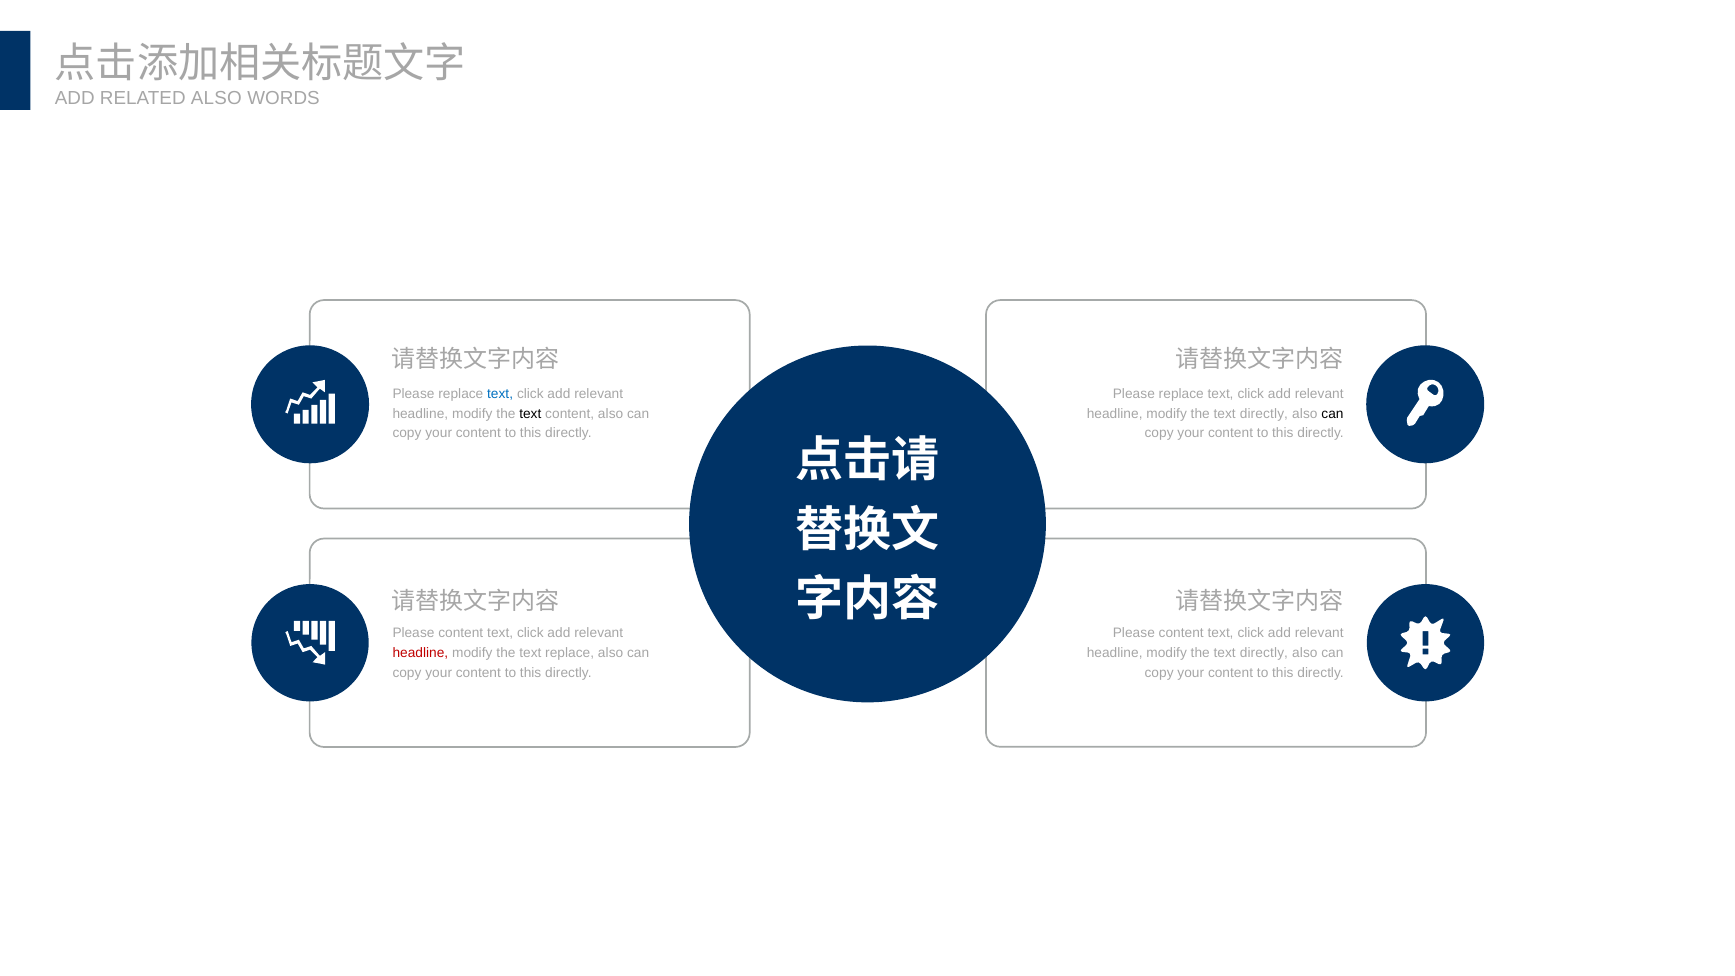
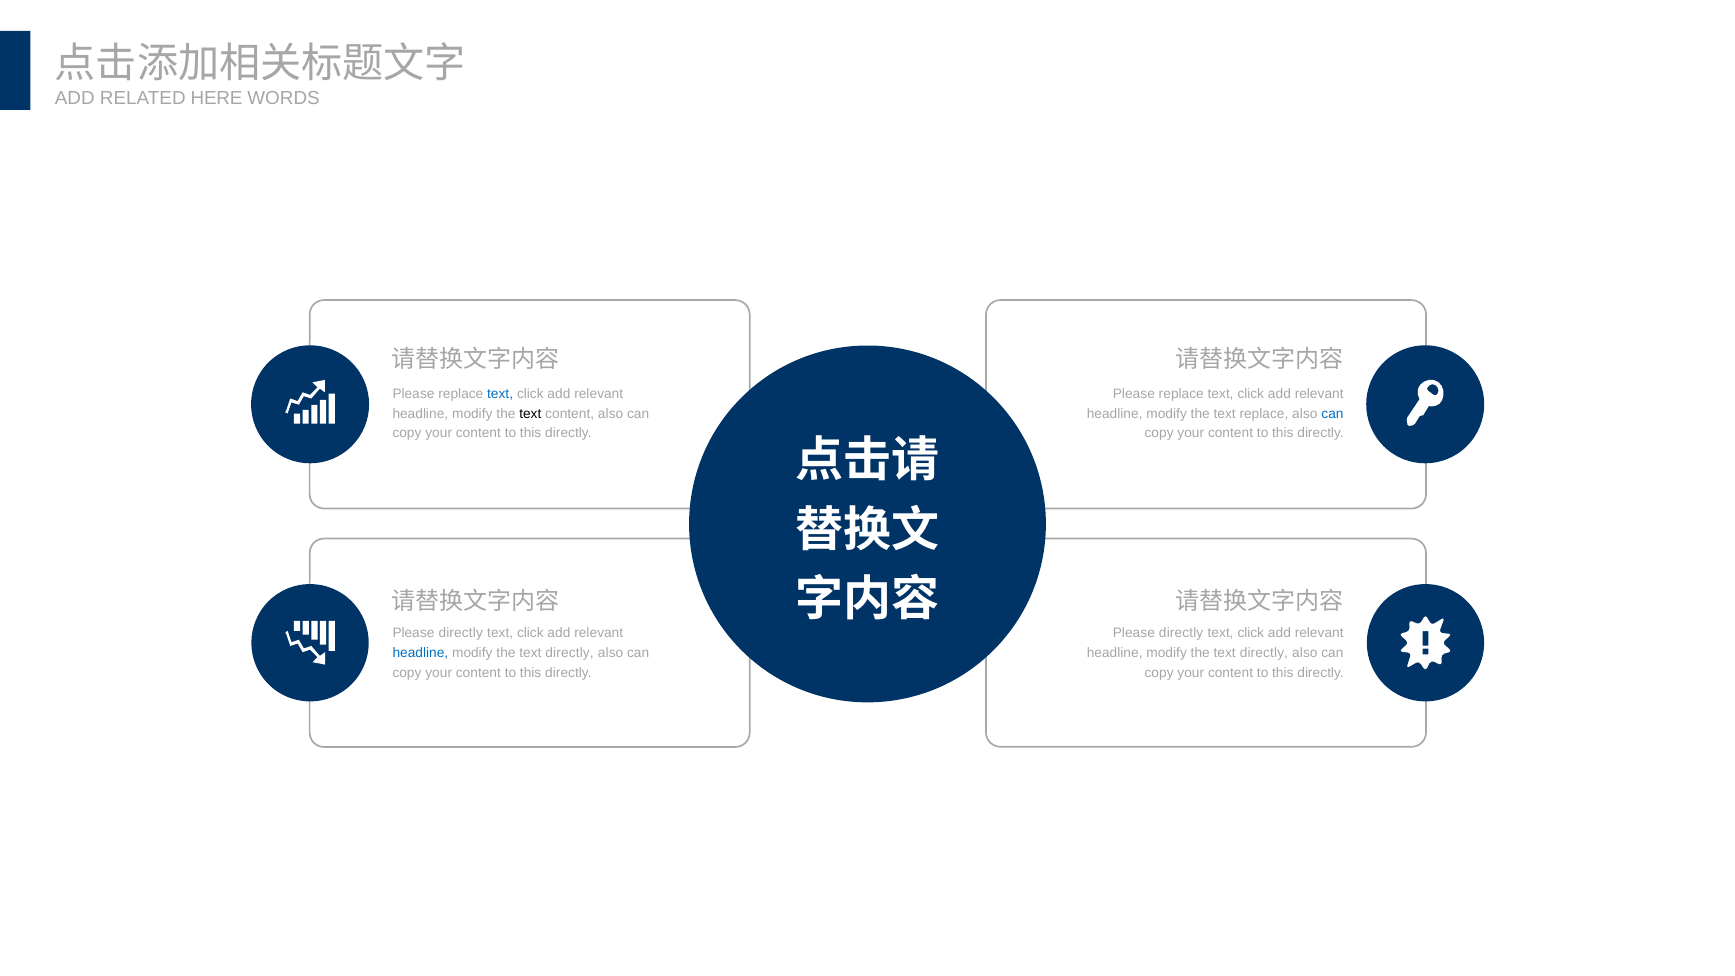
RELATED ALSO: ALSO -> HERE (216, 98)
directly: directly -> replace (1264, 414)
can colour: black -> blue (1332, 414)
content: content -> directly (461, 633)
content: content -> directly (1181, 633)
headline colour: red -> blue (420, 653)
replace: replace -> directly (570, 653)
